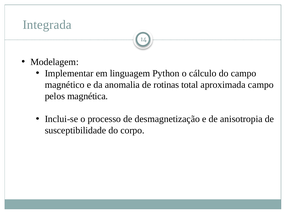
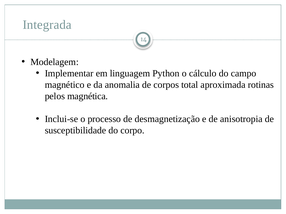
rotinas: rotinas -> corpos (166, 85)
aproximada campo: campo -> rotinas (261, 85)
